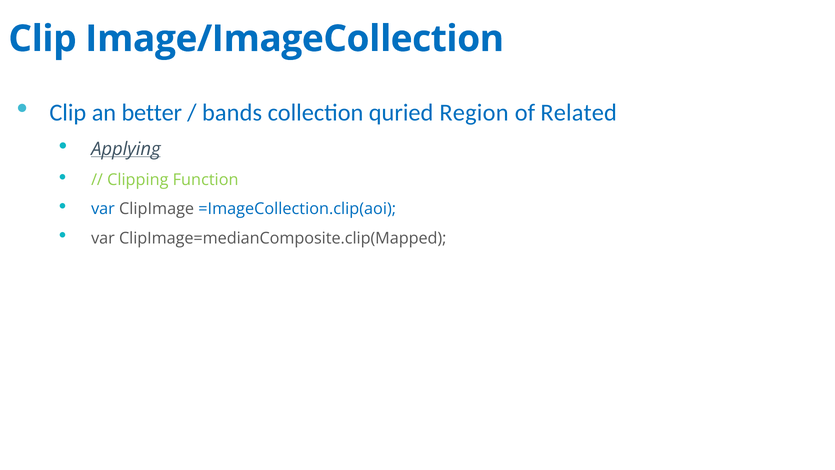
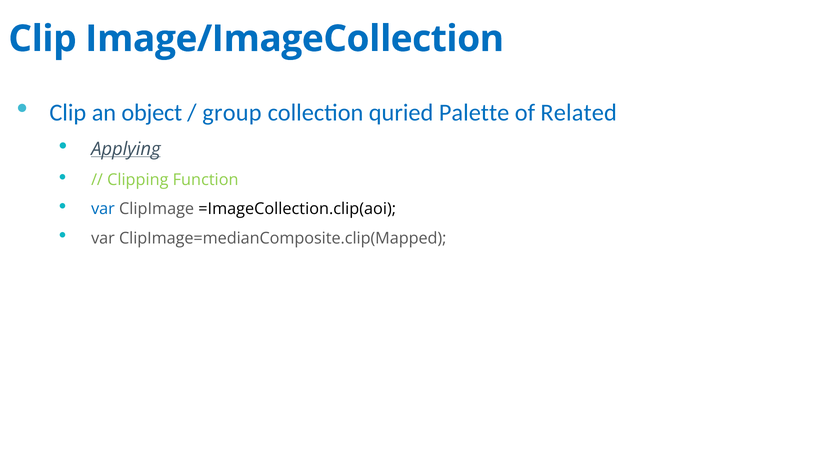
better: better -> object (152, 113)
bands: bands -> group (232, 113)
Region: Region -> Palette (474, 113)
=ImageCollection.clip(aoi colour: blue -> black (297, 209)
